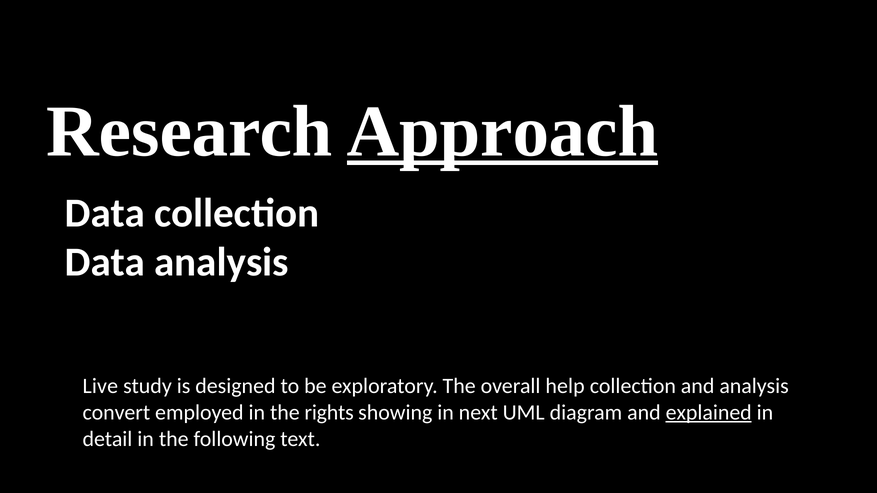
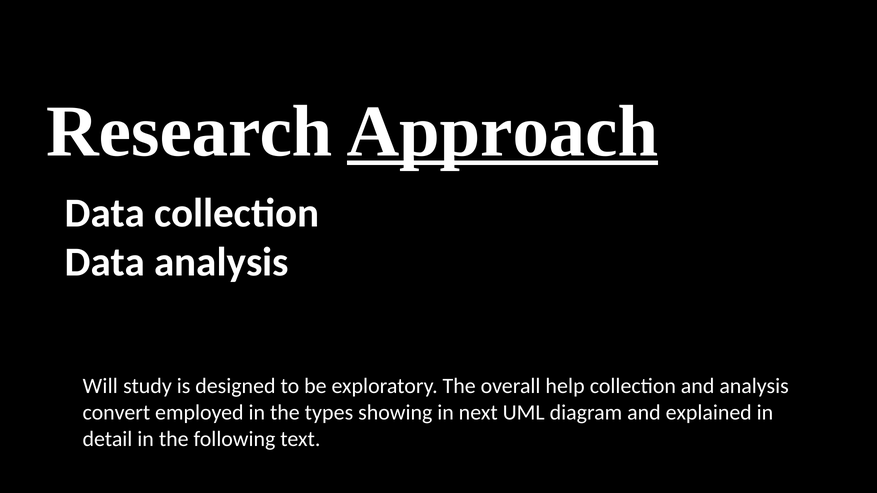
Live: Live -> Will (100, 386)
rights: rights -> types (329, 413)
explained underline: present -> none (709, 413)
